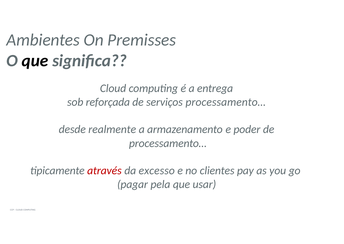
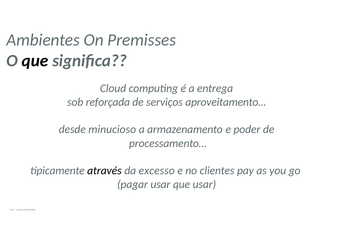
serviços processamento…: processamento… -> aproveitamento… (226, 102)
realmente: realmente -> minucioso (112, 129)
através colour: red -> black (104, 170)
pagar pela: pela -> usar (160, 184)
